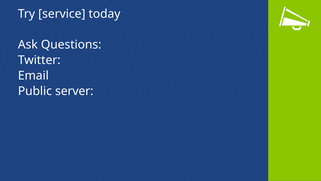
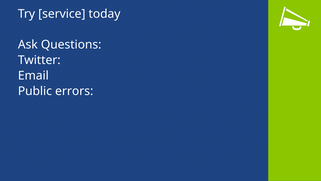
server: server -> errors (74, 91)
